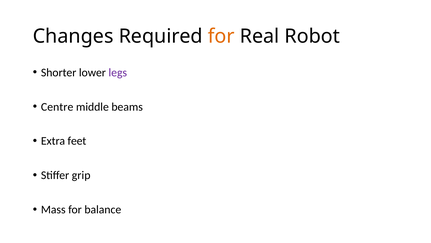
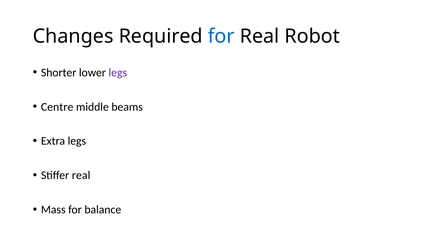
for colour: orange -> blue (221, 36)
Extra feet: feet -> legs (77, 141)
Stiffer grip: grip -> real (81, 175)
